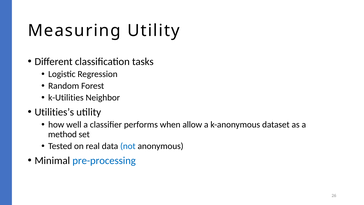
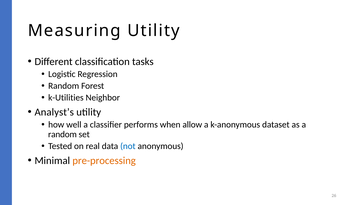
Utilities’s: Utilities’s -> Analyst’s (54, 112)
method: method -> random (62, 134)
pre-processing colour: blue -> orange (104, 160)
